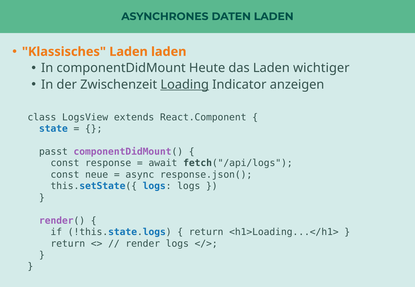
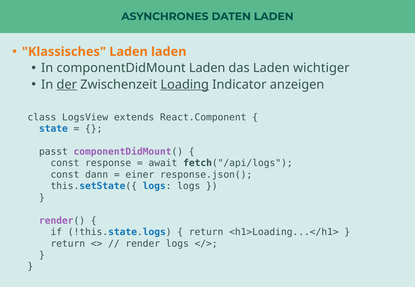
componentDidMount Heute: Heute -> Laden (207, 68)
der underline: none -> present (67, 85)
neue: neue -> dann (97, 175)
async: async -> einer (140, 175)
